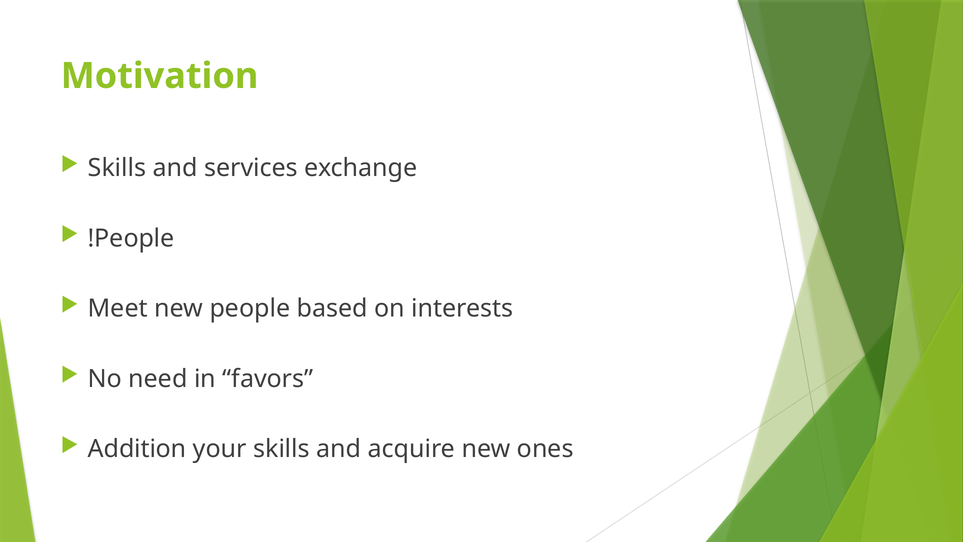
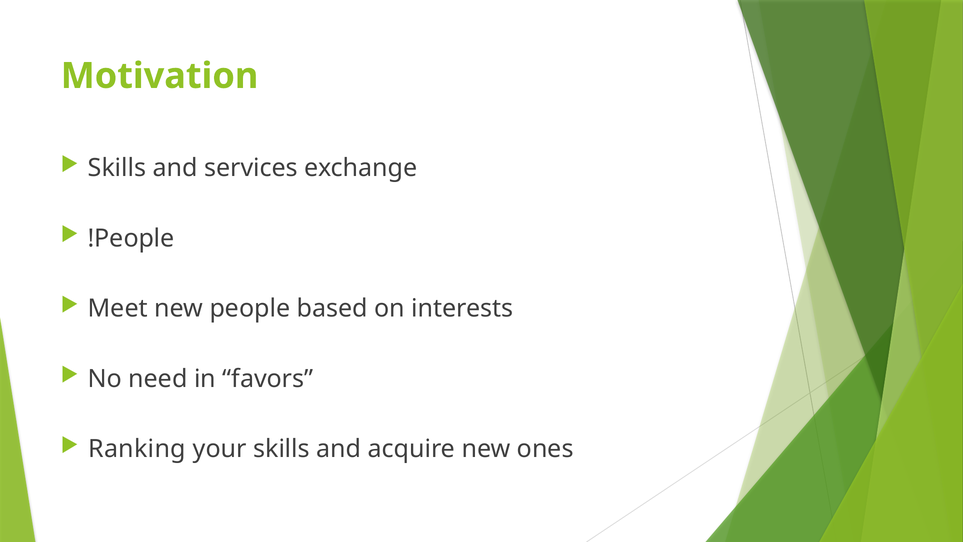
Addition: Addition -> Ranking (137, 449)
